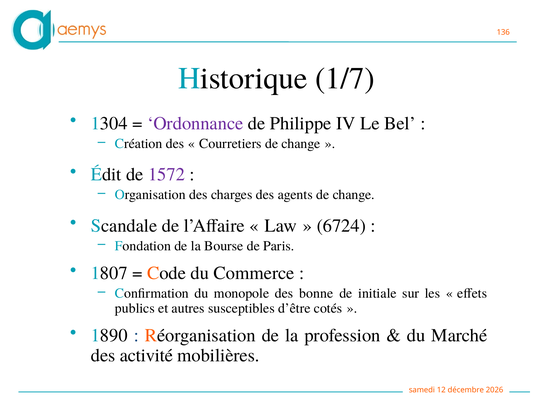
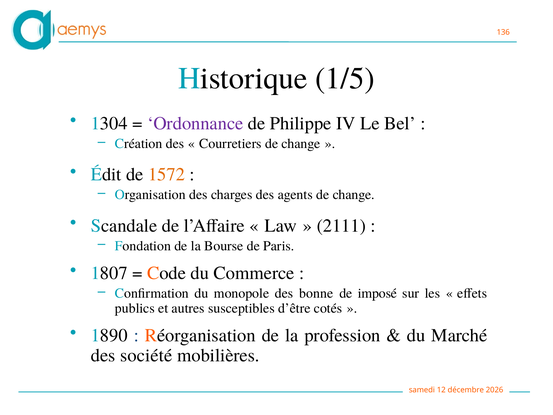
1/7: 1/7 -> 1/5 (345, 78)
1572 colour: purple -> orange (167, 174)
6724: 6724 -> 2111 (341, 225)
initiale: initiale -> imposé (377, 293)
activité: activité -> société (146, 355)
